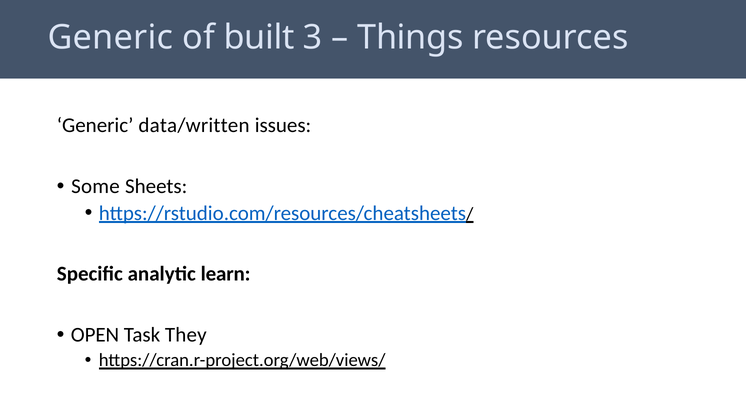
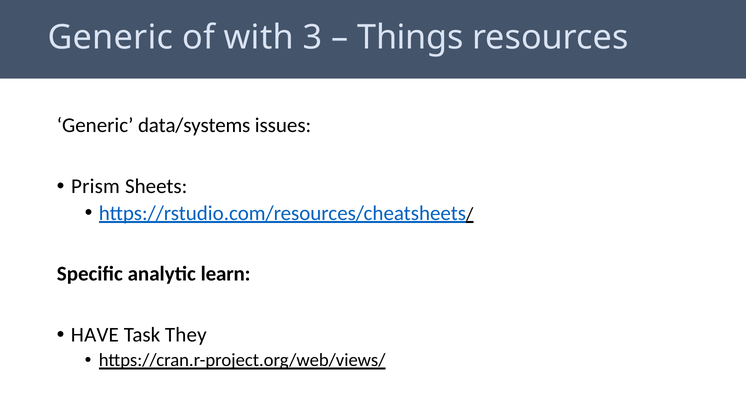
built: built -> with (259, 38)
data/written: data/written -> data/systems (194, 126)
Some: Some -> Prism (95, 187)
OPEN: OPEN -> HAVE (95, 335)
